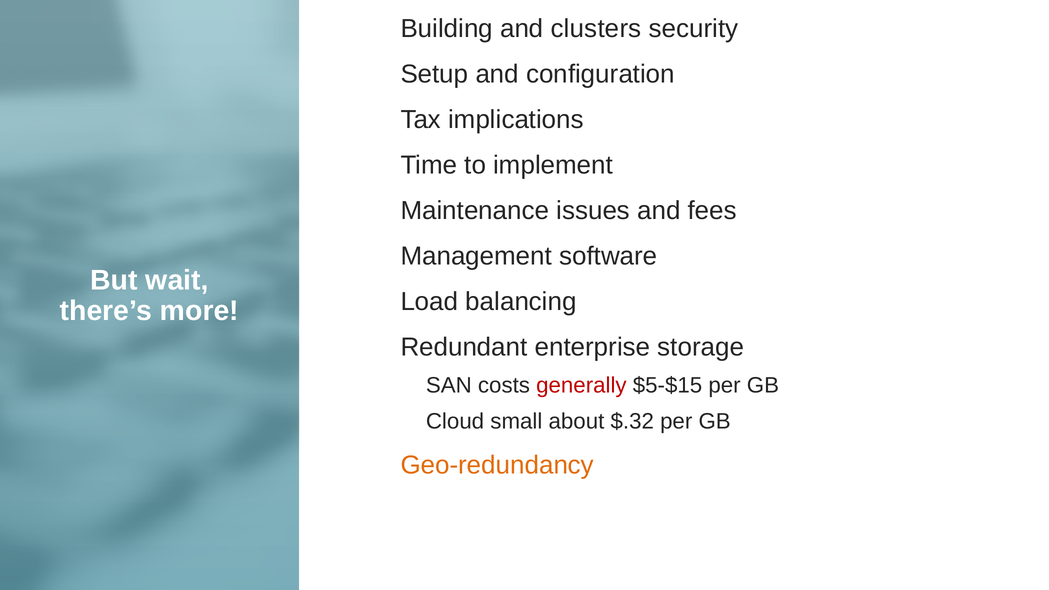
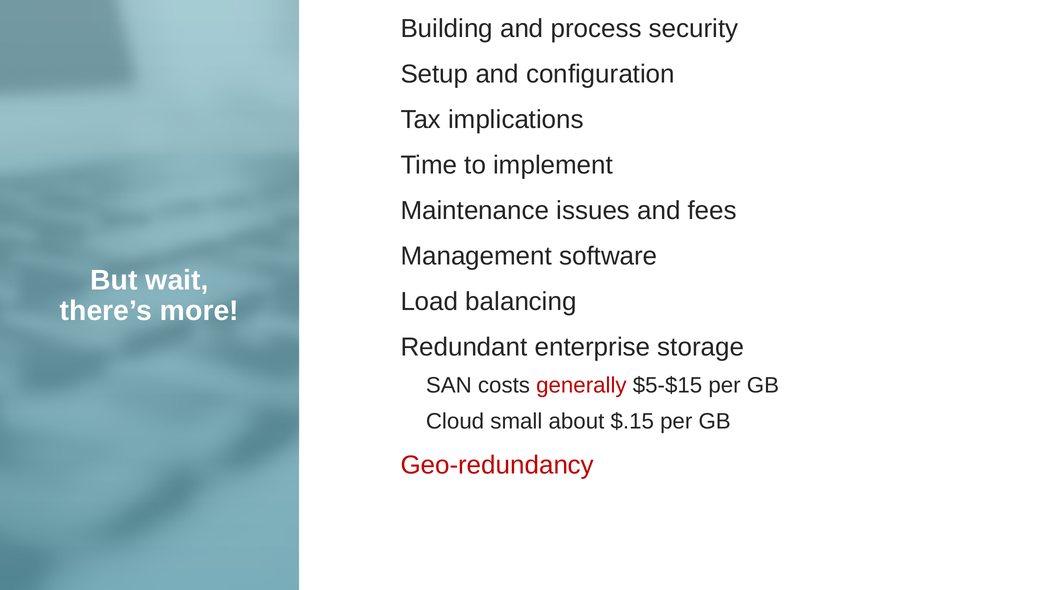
clusters: clusters -> process (596, 28)
$.32: $.32 -> $.15 (632, 422)
Geo-redundancy colour: orange -> red (497, 465)
